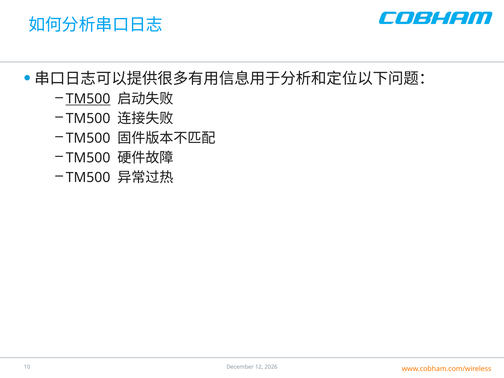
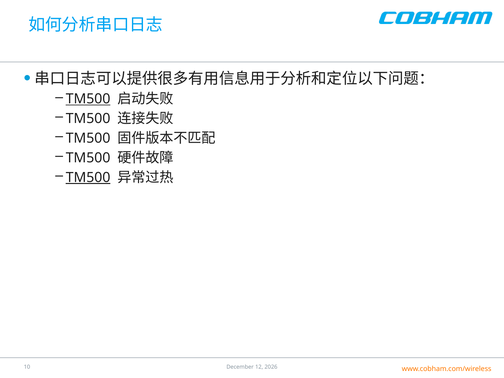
TM500 underline: none -> present (88, 177)
